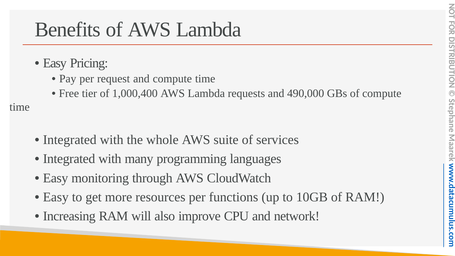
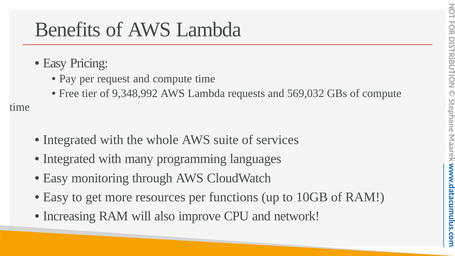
1,000,400: 1,000,400 -> 9,348,992 (135, 93)
490,000: 490,000 -> 569,032 (306, 93)
